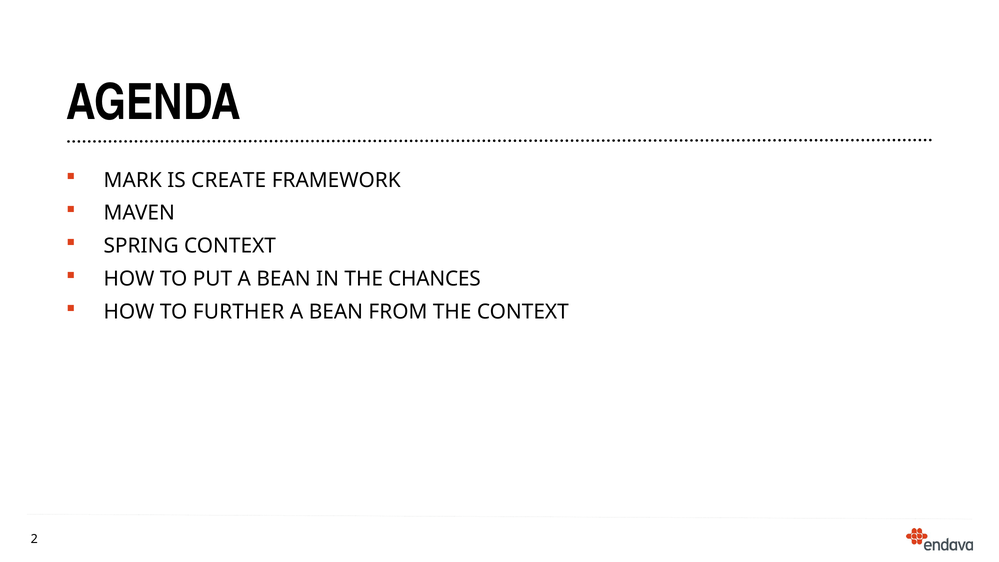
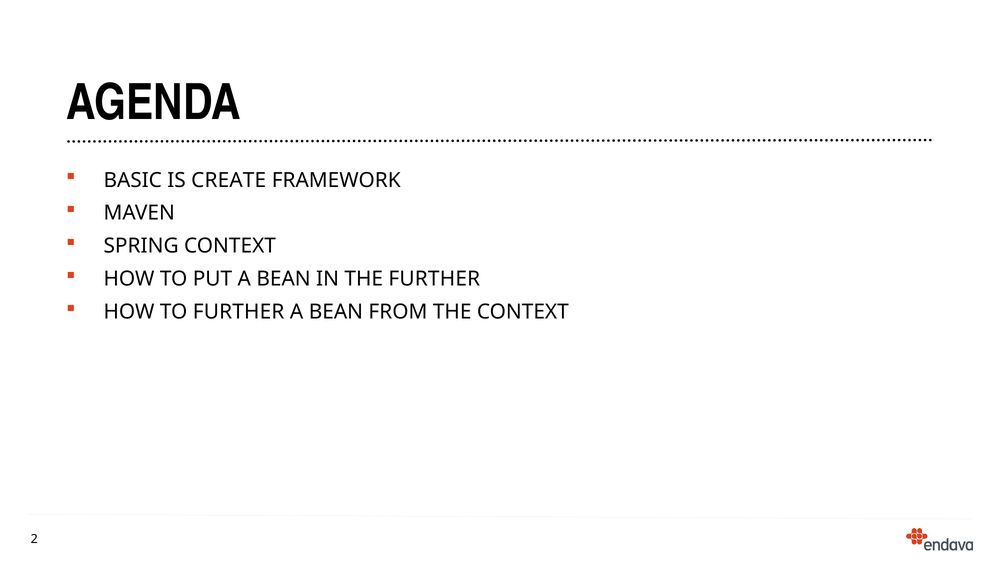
MARK: MARK -> BASIC (133, 180)
THE CHANCES: CHANCES -> FURTHER (434, 279)
